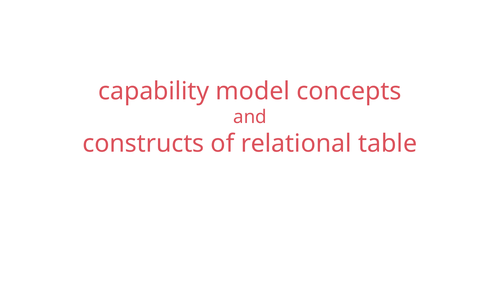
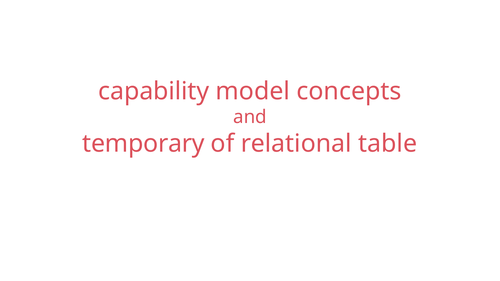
constructs: constructs -> temporary (144, 144)
